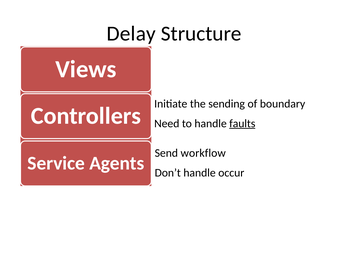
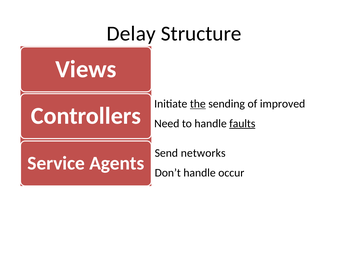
the underline: none -> present (198, 104)
boundary: boundary -> improved (283, 104)
workflow: workflow -> networks (203, 153)
